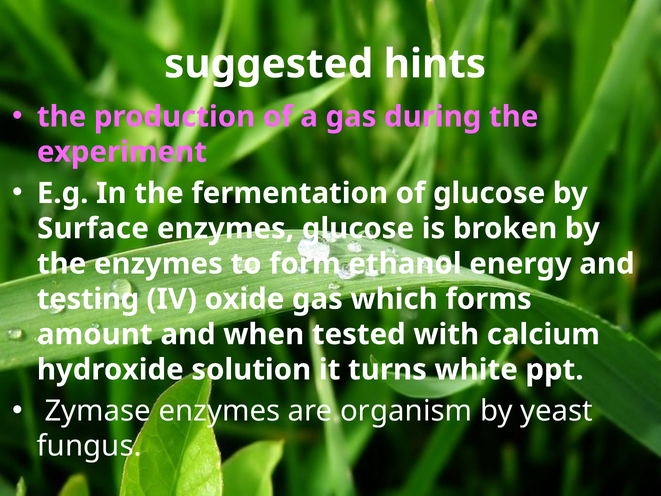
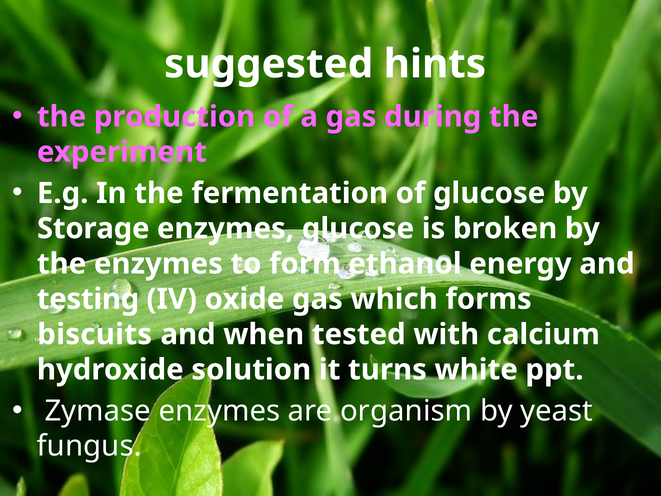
Surface: Surface -> Storage (93, 228)
amount: amount -> biscuits (95, 334)
